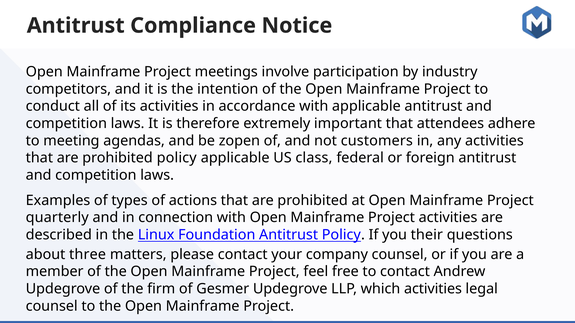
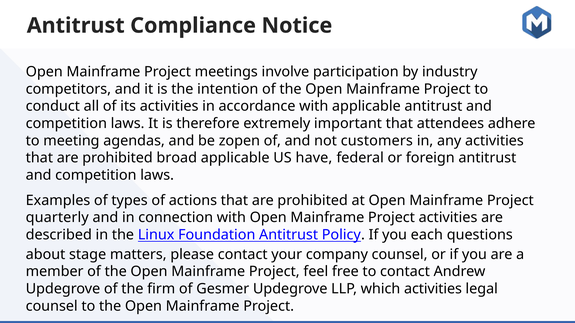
prohibited policy: policy -> broad (177, 158)
class: class -> have (314, 158)
their: their -> each (427, 235)
three: three -> stage (88, 255)
